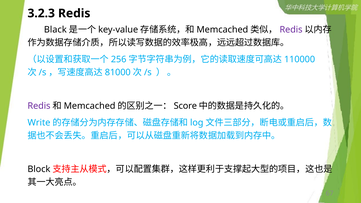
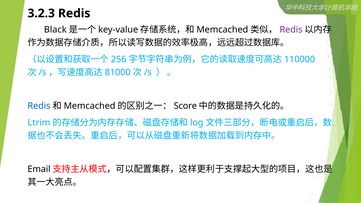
Redis colour: purple -> blue (39, 106)
Write: Write -> Ltrim (39, 123)
Block: Block -> Email (39, 169)
